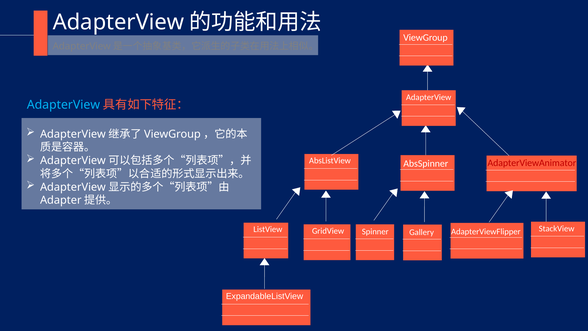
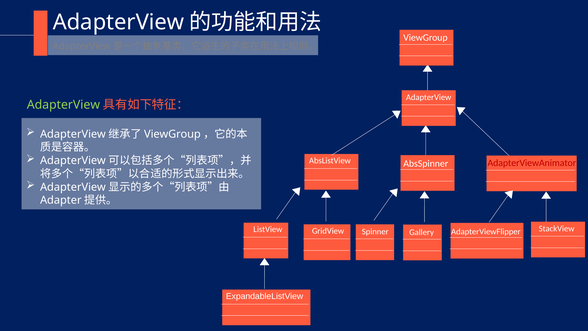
AdapterView colour: light blue -> light green (63, 105)
